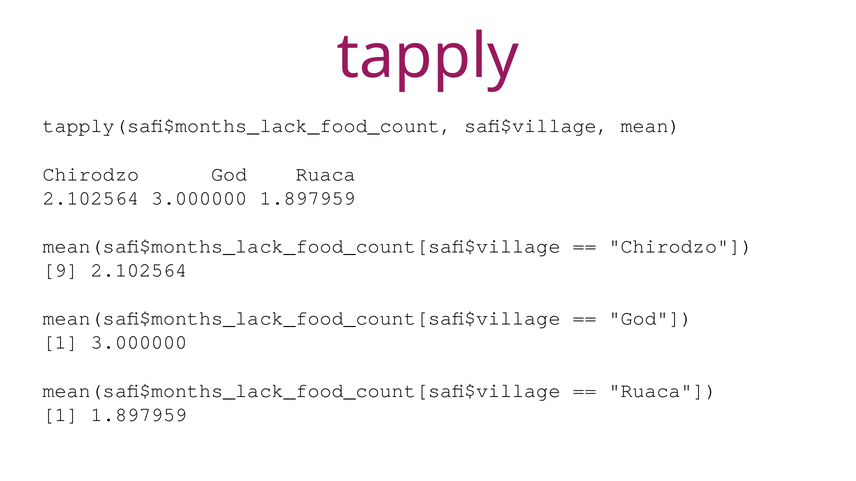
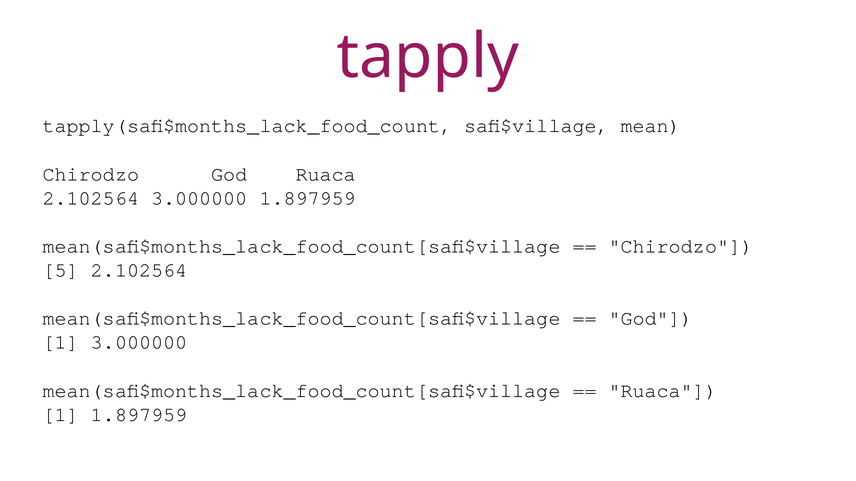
9: 9 -> 5 (61, 270)
